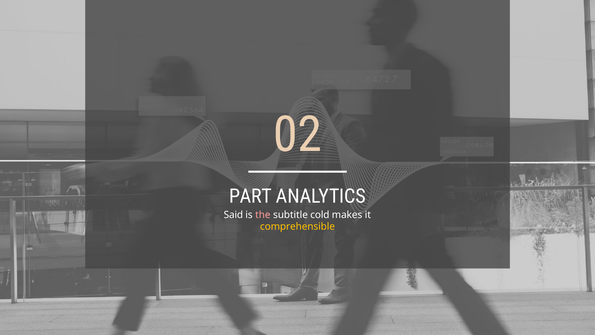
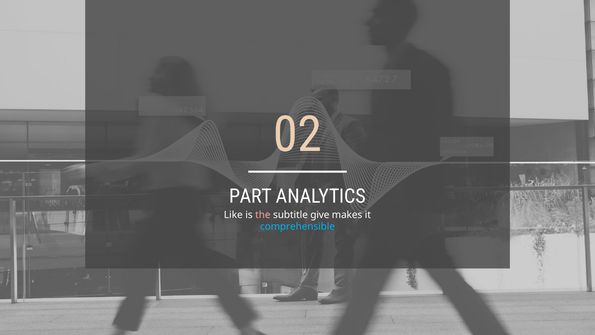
Said: Said -> Like (233, 215)
cold: cold -> give (320, 215)
comprehensible colour: yellow -> light blue (297, 227)
